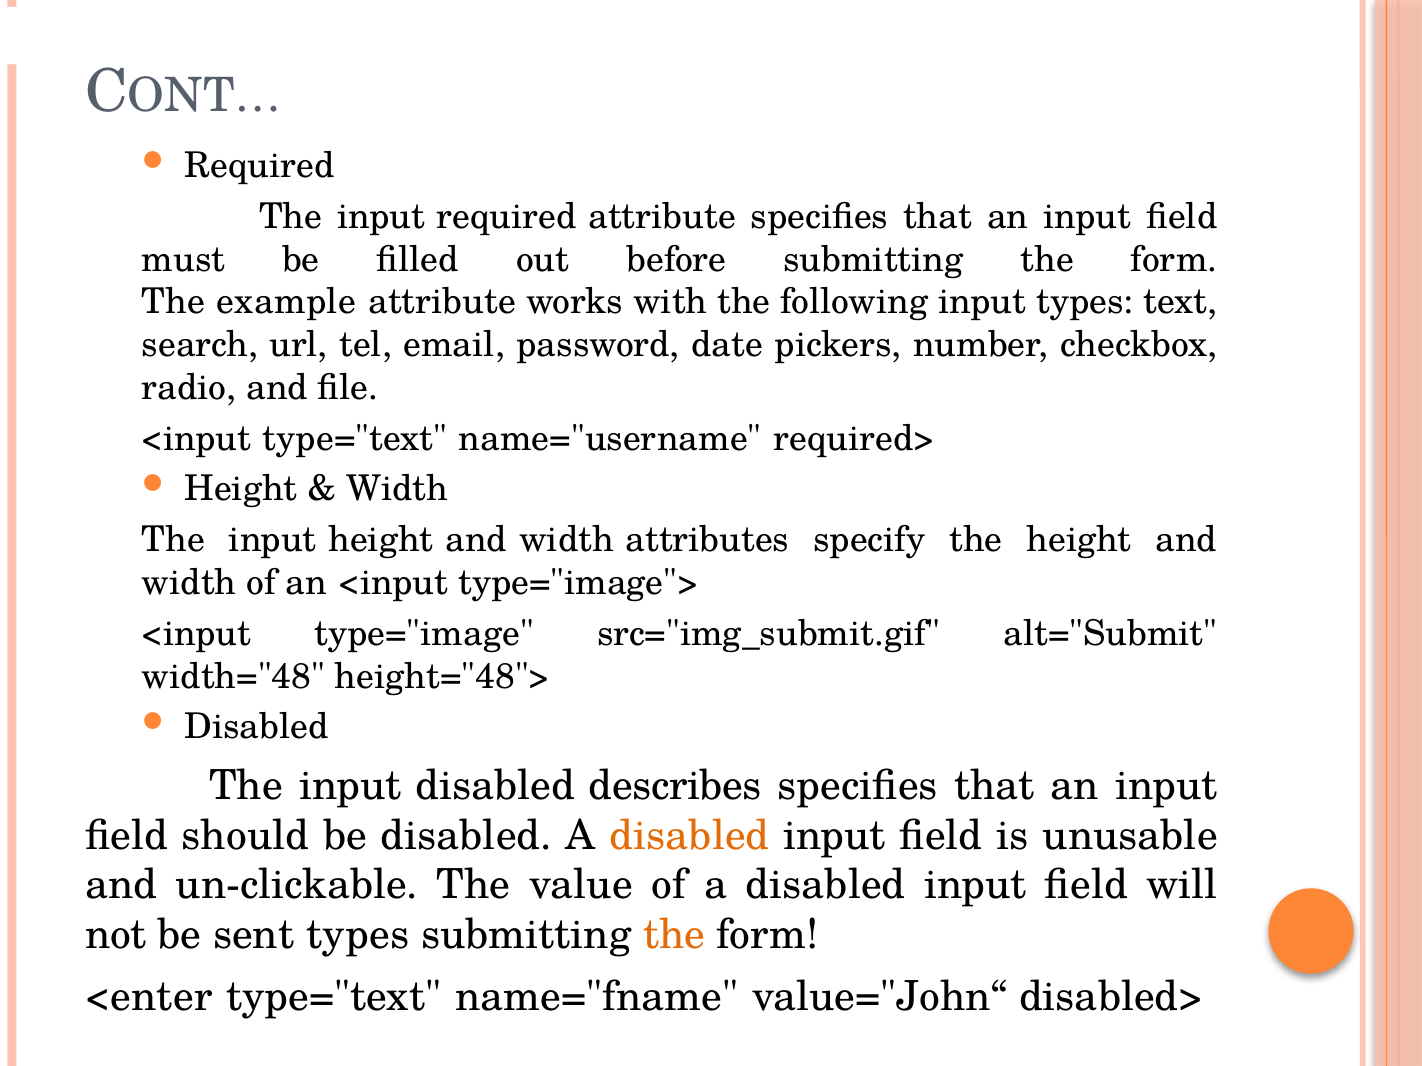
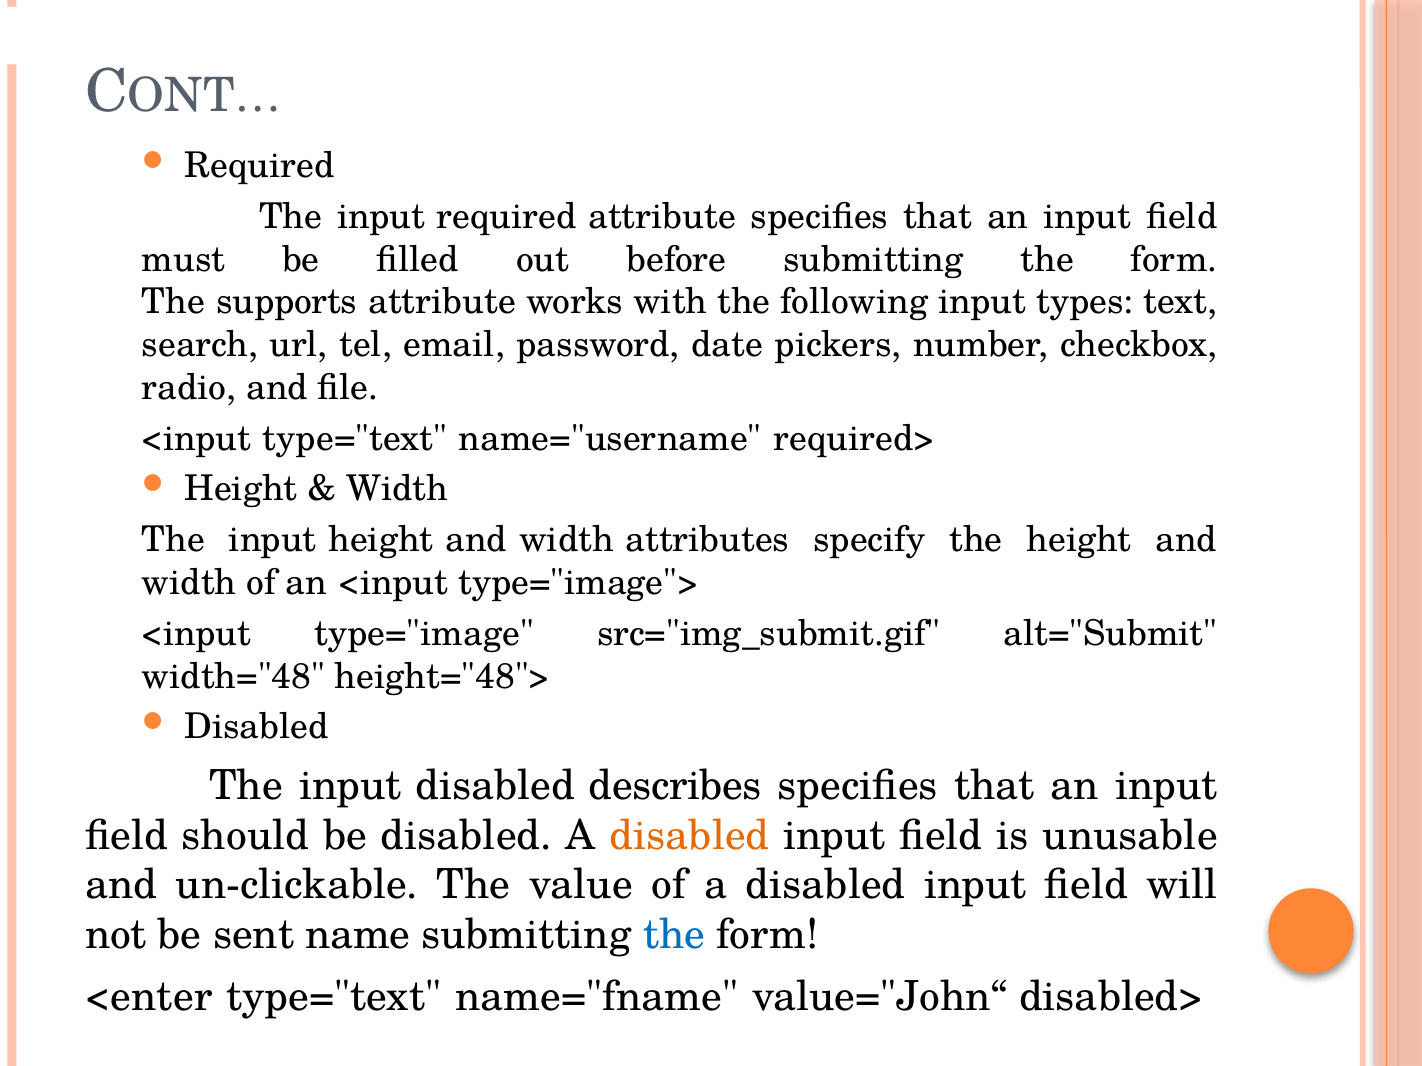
example: example -> supports (287, 302)
sent types: types -> name (358, 935)
the colour: orange -> blue (674, 935)
